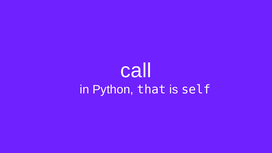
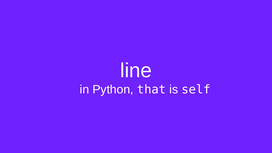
call: call -> line (136, 71)
